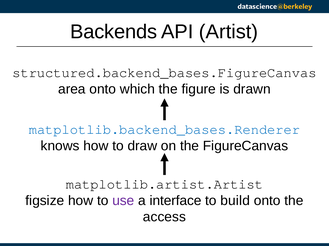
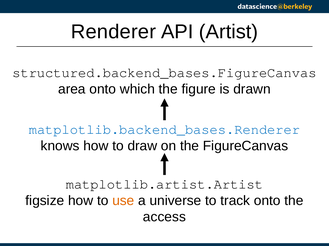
Backends: Backends -> Renderer (113, 32)
use colour: purple -> orange (123, 201)
interface: interface -> universe (175, 201)
build: build -> track (235, 201)
